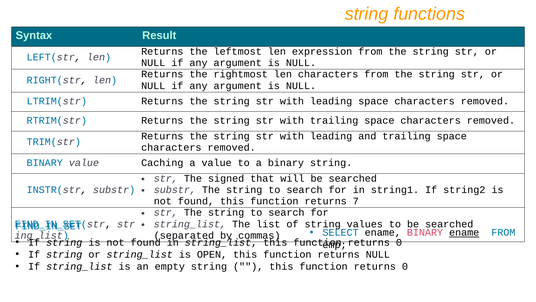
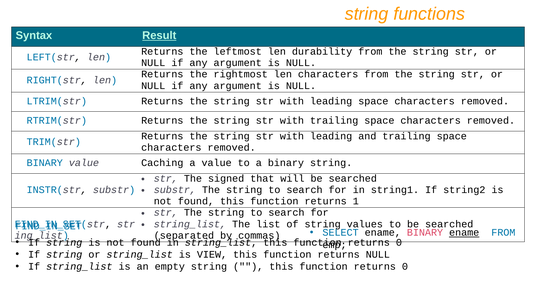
Result underline: none -> present (159, 35)
expression: expression -> durability (322, 51)
7: 7 -> 1 (356, 201)
OPEN: OPEN -> VIEW (212, 254)
